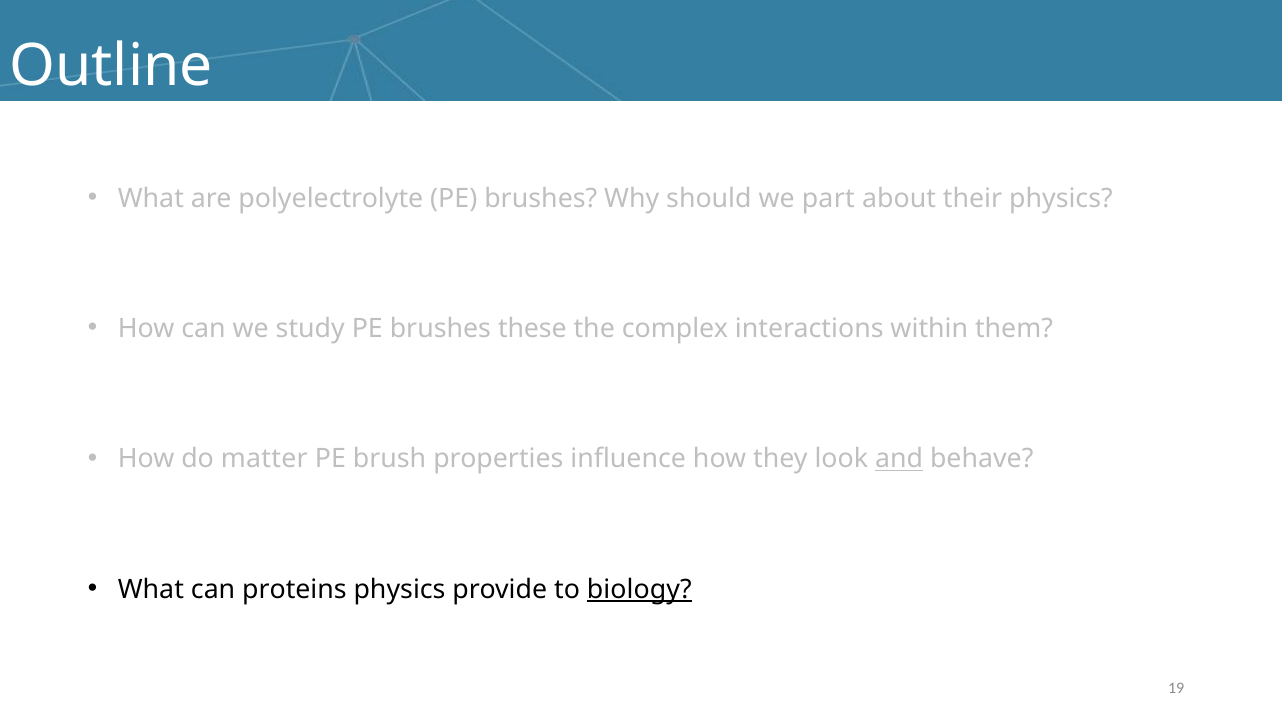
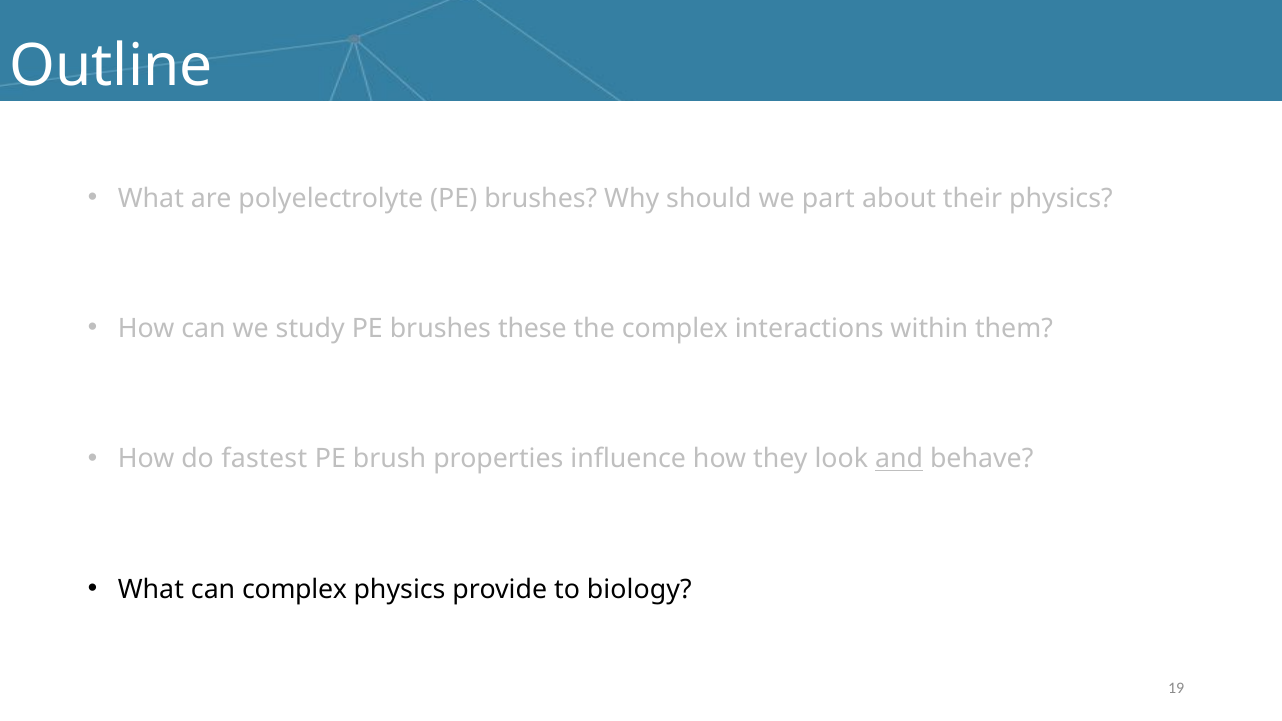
matter: matter -> fastest (264, 459)
can proteins: proteins -> complex (295, 589)
biology underline: present -> none (639, 589)
